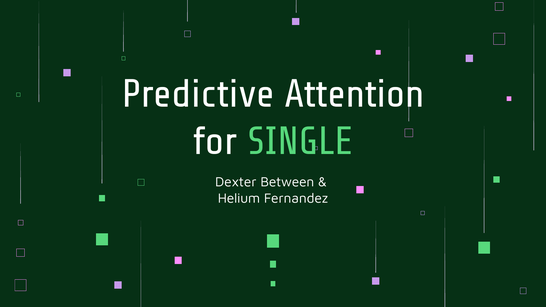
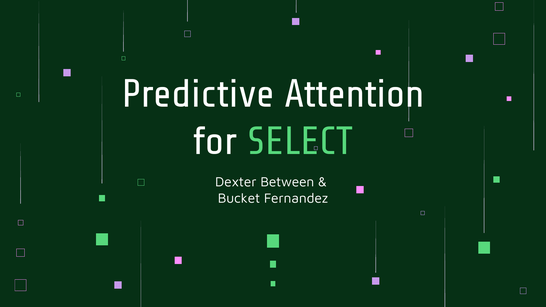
SINGLE: SINGLE -> SELECT (300, 141)
Helium: Helium -> Bucket (239, 198)
